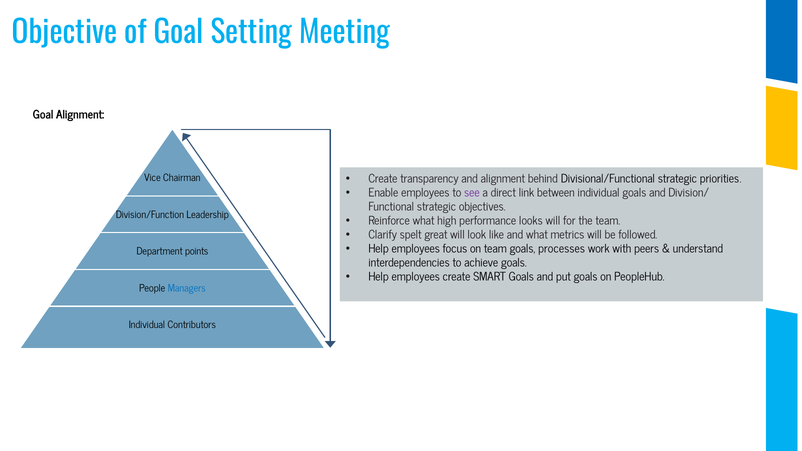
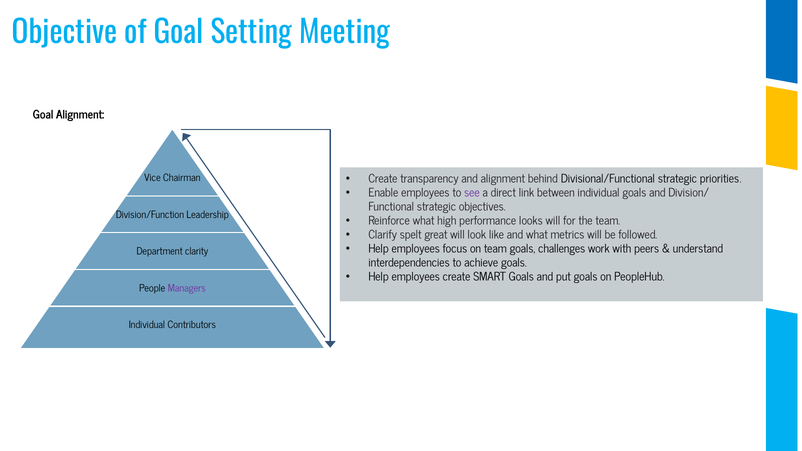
processes: processes -> challenges (562, 249)
points: points -> clarity (197, 252)
Managers colour: blue -> purple (187, 288)
